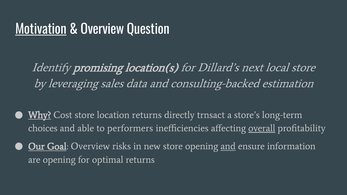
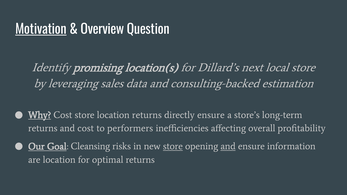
directly trnsact: trnsact -> ensure (211, 115)
choices: choices -> returns (43, 128)
and able: able -> cost (86, 128)
overall underline: present -> none (262, 128)
Goal Overview: Overview -> Cleansing (90, 146)
store underline: none -> present (173, 146)
are opening: opening -> location (59, 160)
